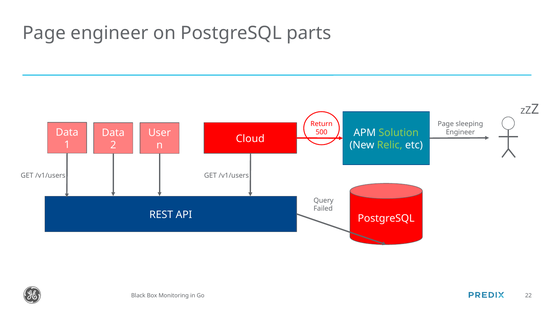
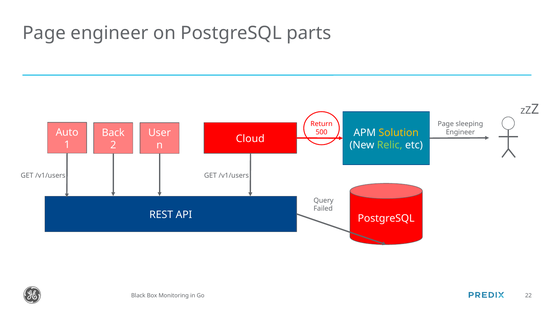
Data: Data -> Auto (67, 133)
Data: Data -> Back (113, 133)
Solution colour: light green -> yellow (399, 133)
